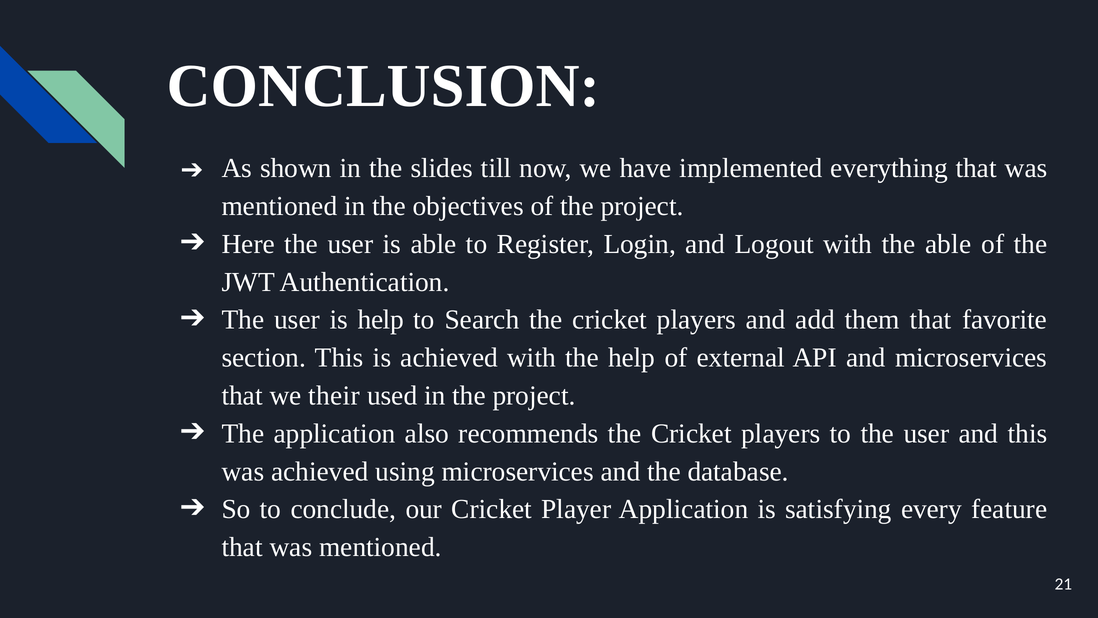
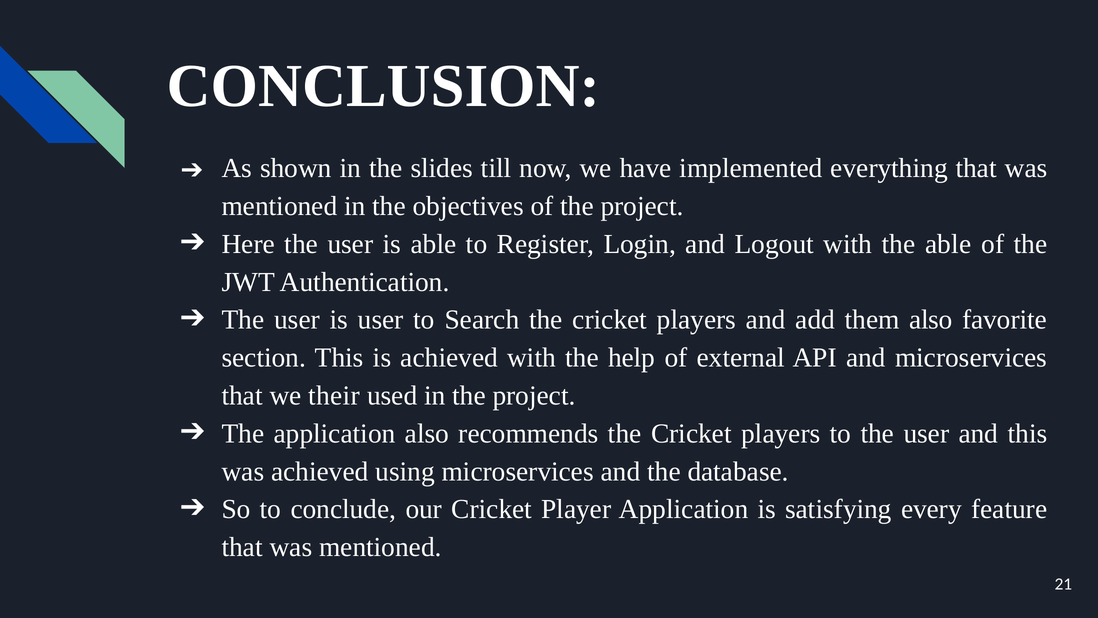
is help: help -> user (381, 320)
them that: that -> also (931, 320)
